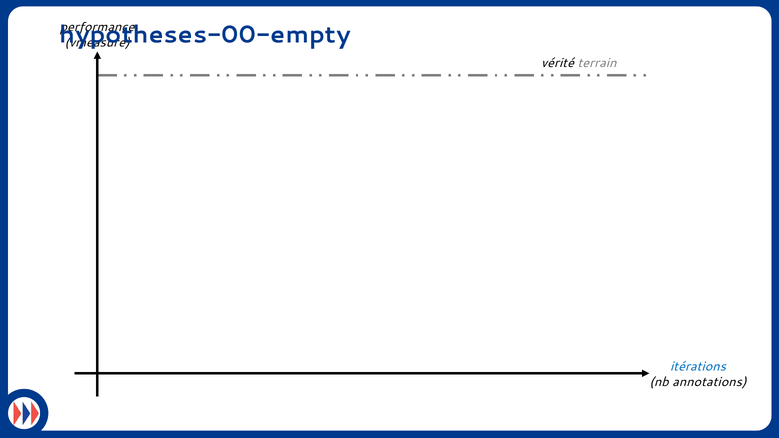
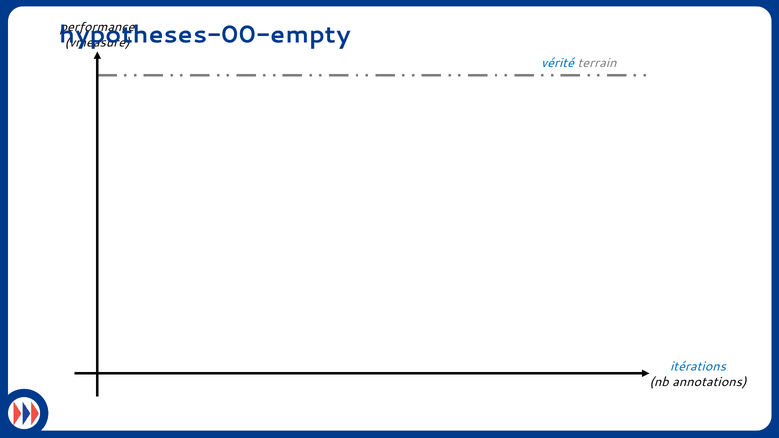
vérité colour: black -> blue (558, 63)
